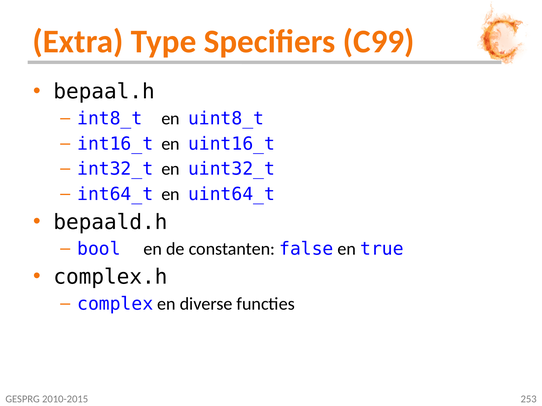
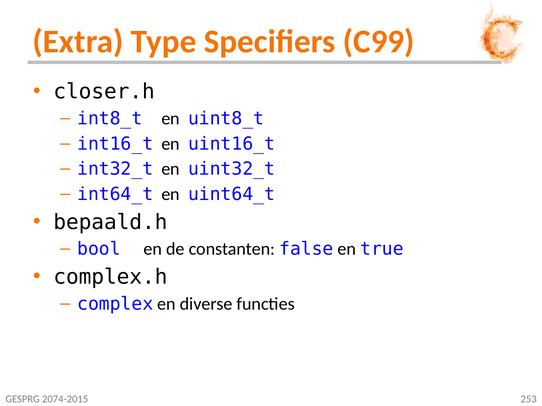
bepaal.h: bepaal.h -> closer.h (104, 92)
2010-2015: 2010-2015 -> 2074-2015 (65, 400)
